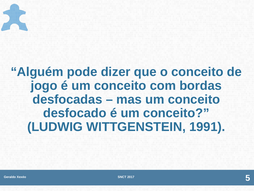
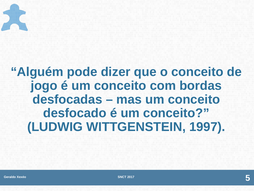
1991: 1991 -> 1997 (207, 127)
